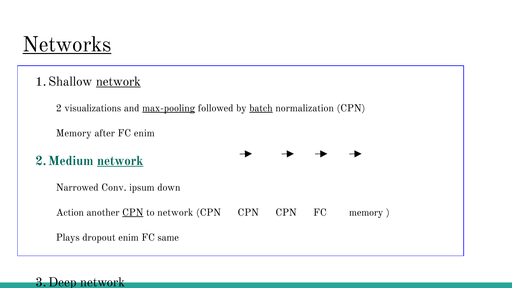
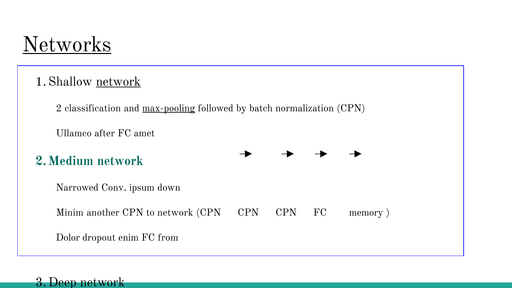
visualizations: visualizations -> classification (93, 108)
batch underline: present -> none (261, 108)
Memory: Memory -> Ullamco (74, 133)
FC enim: enim -> amet (144, 133)
network underline: present -> none (120, 161)
Action: Action -> Minim (70, 213)
CPN underline: present -> none (133, 213)
Plays: Plays -> Dolor (68, 238)
same: same -> from (168, 238)
